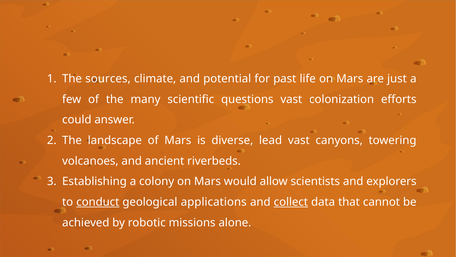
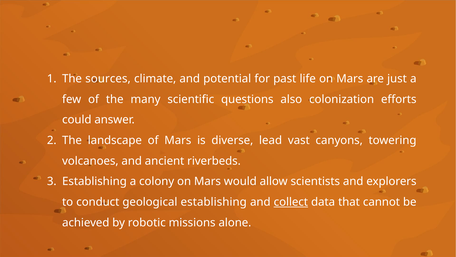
questions vast: vast -> also (291, 99)
conduct underline: present -> none (98, 202)
geological applications: applications -> establishing (214, 202)
